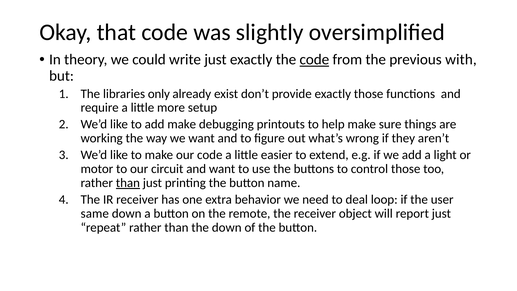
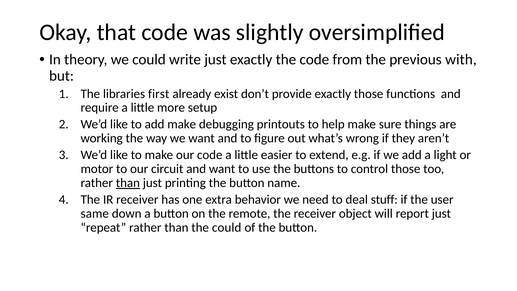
code underline: present -> none (314, 60)
only: only -> first (159, 94)
loop: loop -> stuff (384, 199)
the down: down -> could (227, 227)
